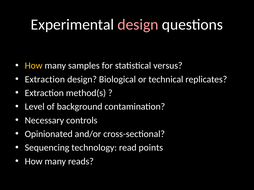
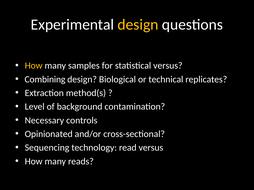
design colour: pink -> yellow (138, 25)
Extraction: Extraction -> Combining (45, 80)
read points: points -> versus (151, 148)
